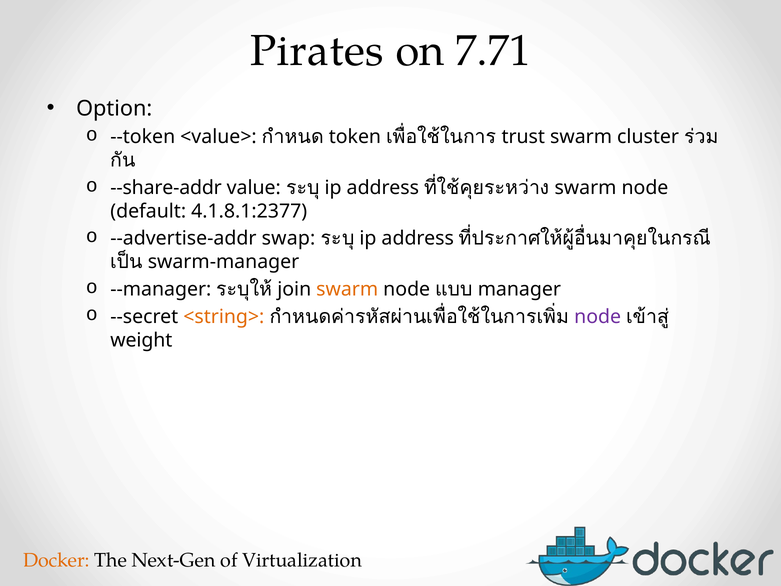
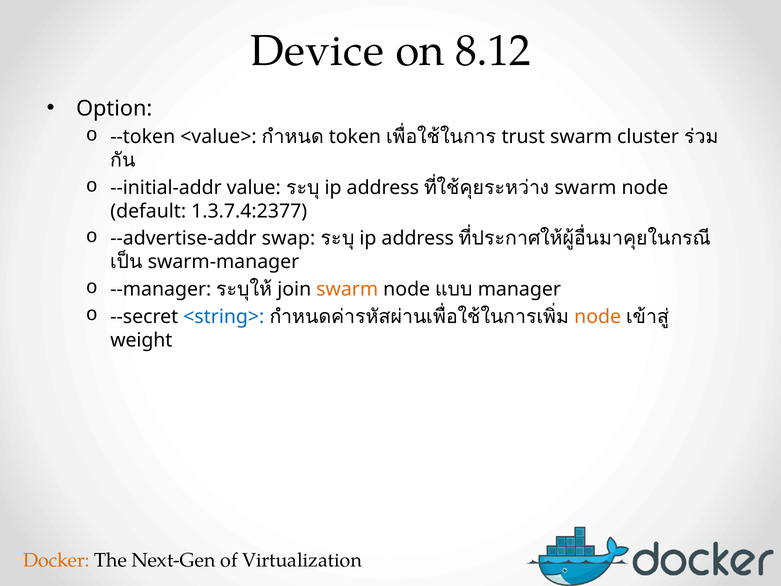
Pirates: Pirates -> Device (317, 51)
7.71: 7.71 -> 8.12 (493, 51)
--share-addr: --share-addr -> --initial-addr (166, 188)
4.1.8.1:2377: 4.1.8.1:2377 -> 1.3.7.4:2377 (249, 211)
<string> colour: orange -> blue (224, 317)
node colour: purple -> orange (598, 317)
